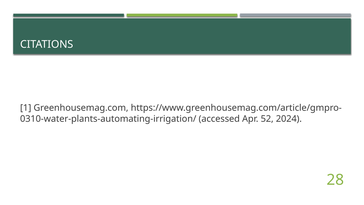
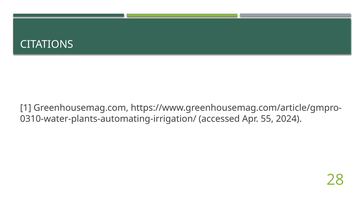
52: 52 -> 55 (267, 119)
